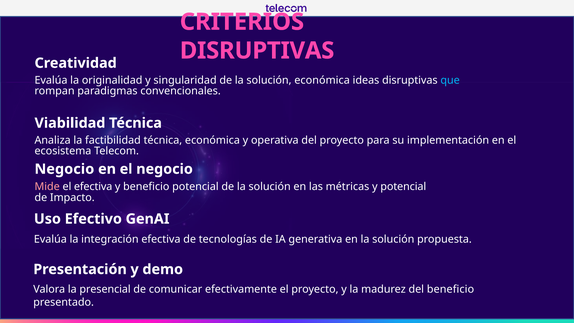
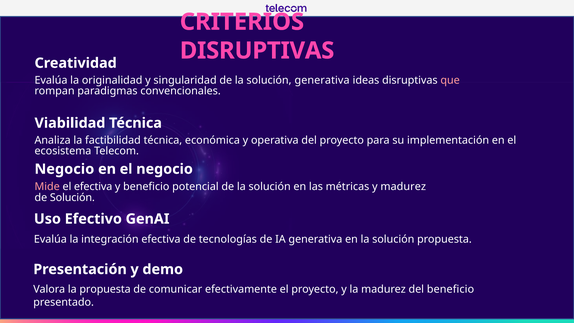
solución económica: económica -> generativa (322, 80)
que colour: light blue -> pink (450, 80)
y potencial: potencial -> madurez (403, 187)
de Impacto: Impacto -> Solución (72, 197)
la presencial: presencial -> propuesta (105, 289)
